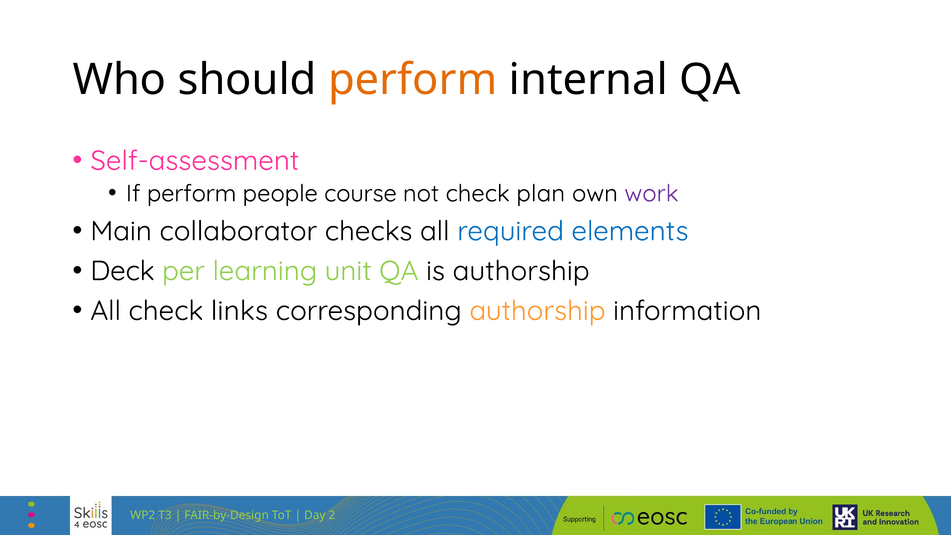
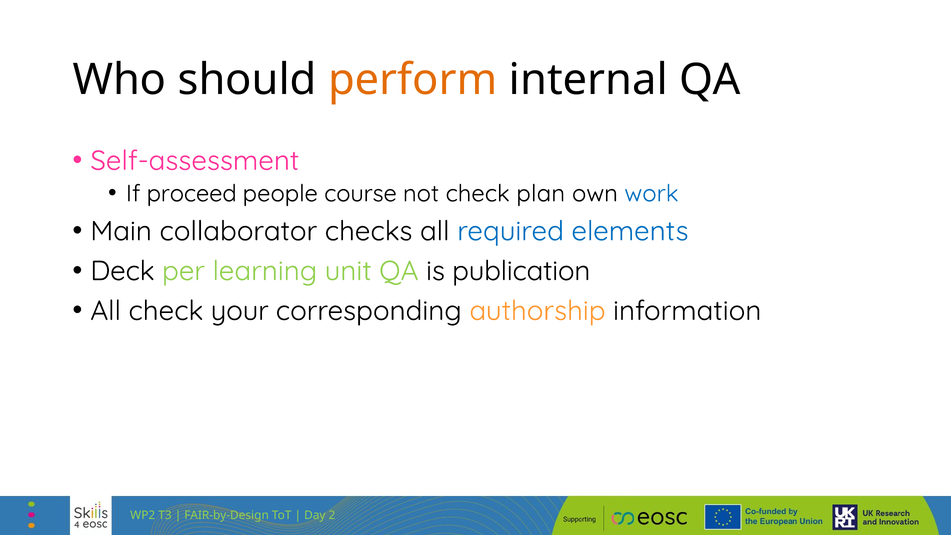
If perform: perform -> proceed (192, 194)
work colour: purple -> blue (651, 194)
is authorship: authorship -> publication (521, 271)
links: links -> your (240, 311)
